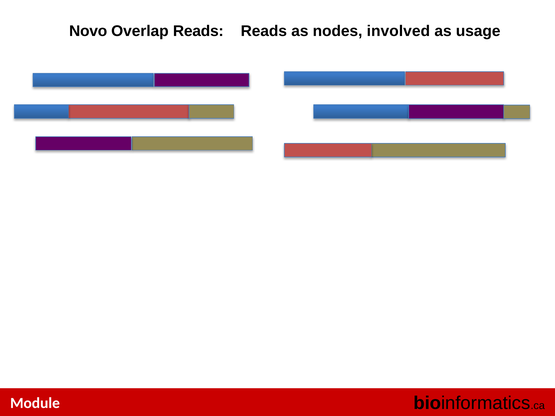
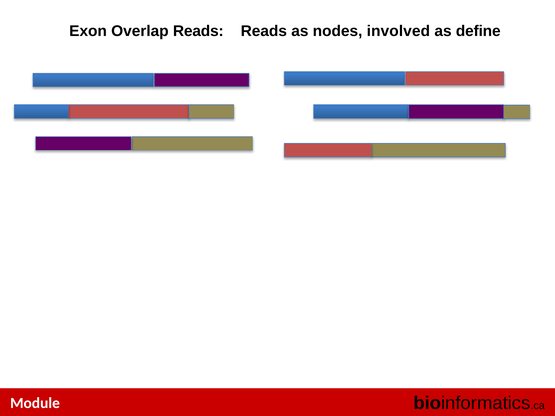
Novo: Novo -> Exon (88, 31)
usage: usage -> define (478, 31)
